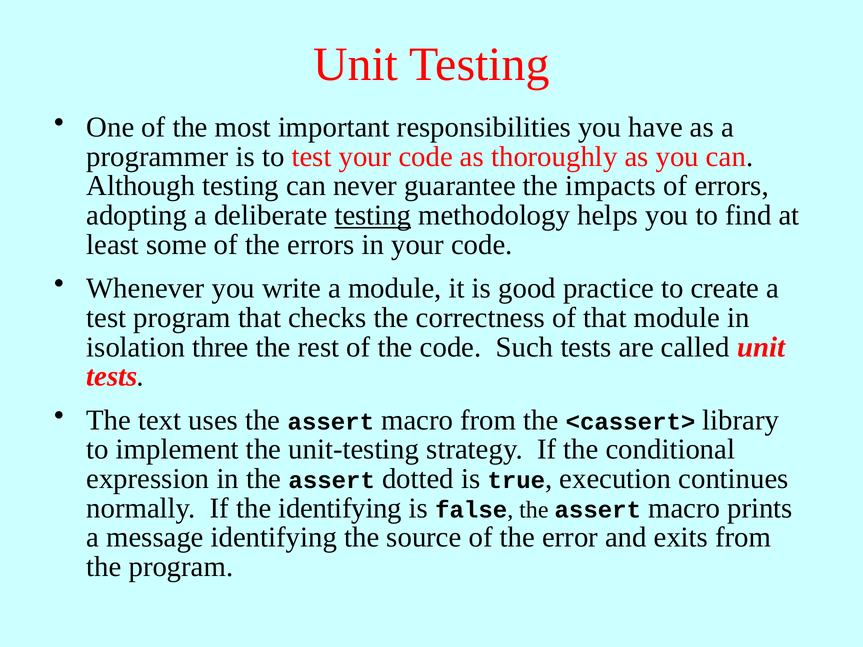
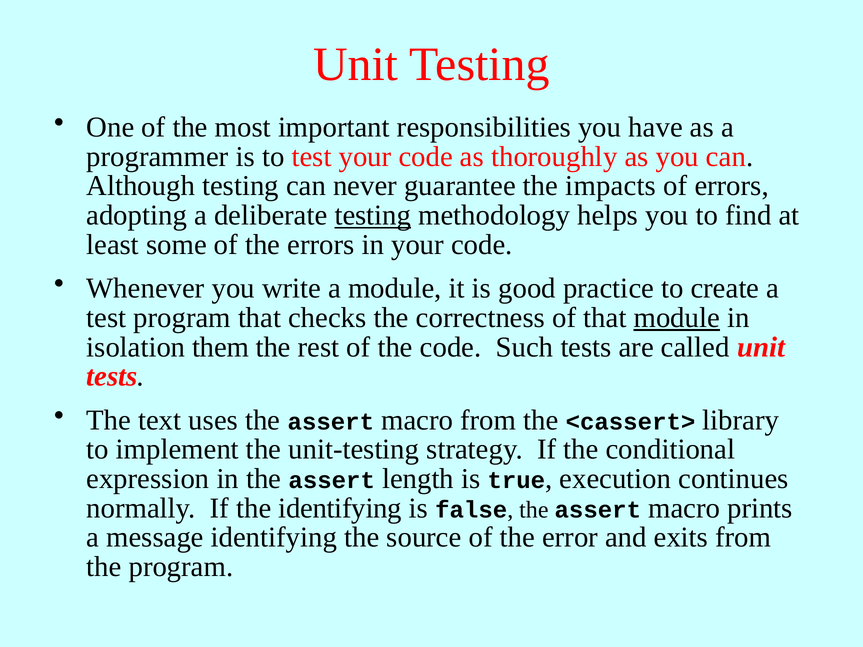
module underline: none -> present (677, 318)
three: three -> them (221, 347)
dotted: dotted -> length (418, 479)
